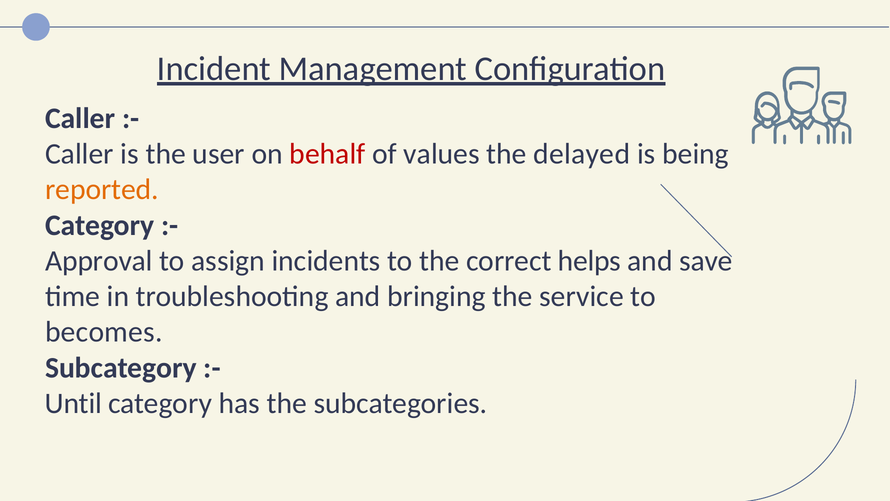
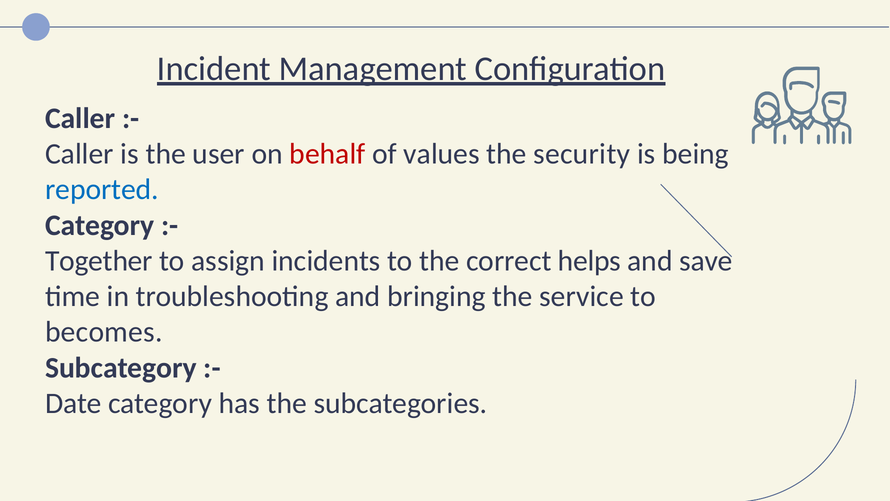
delayed: delayed -> security (582, 154)
reported colour: orange -> blue (102, 189)
Approval: Approval -> Together (99, 261)
Until: Until -> Date (73, 403)
